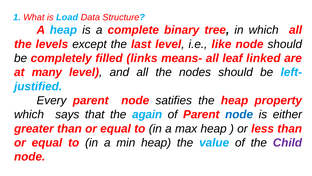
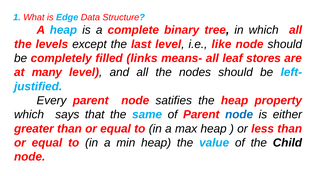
Load: Load -> Edge (67, 17)
linked: linked -> stores (264, 58)
again: again -> same (147, 114)
Child colour: purple -> black (287, 142)
